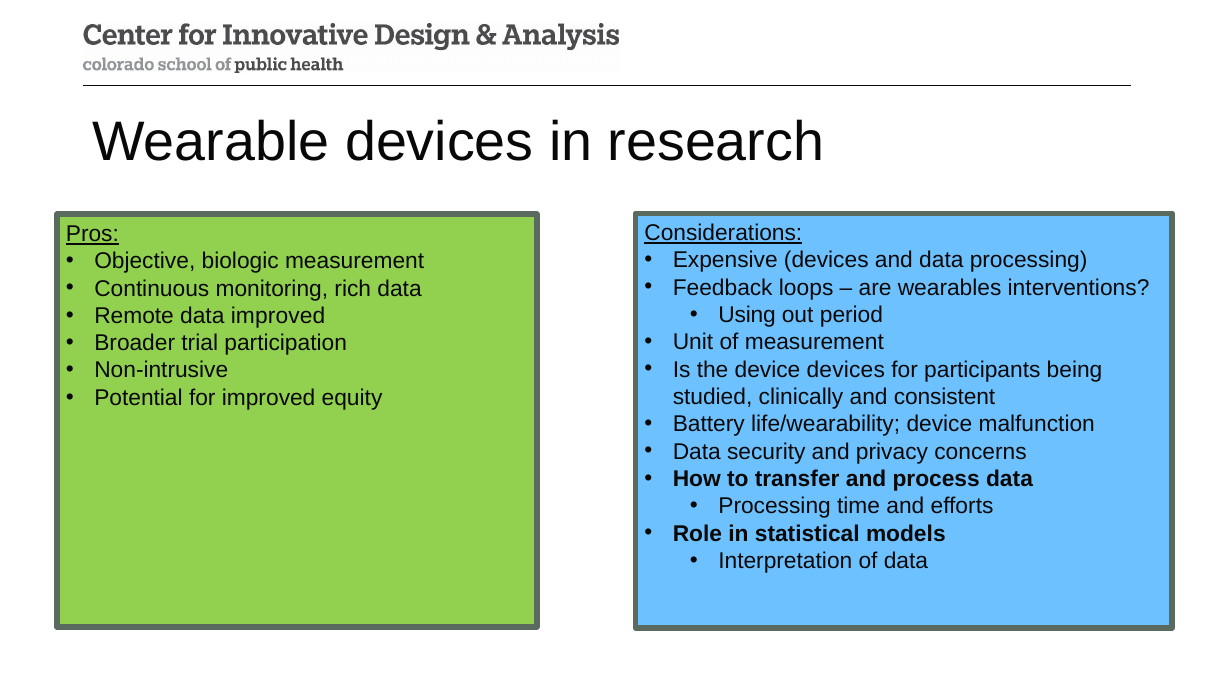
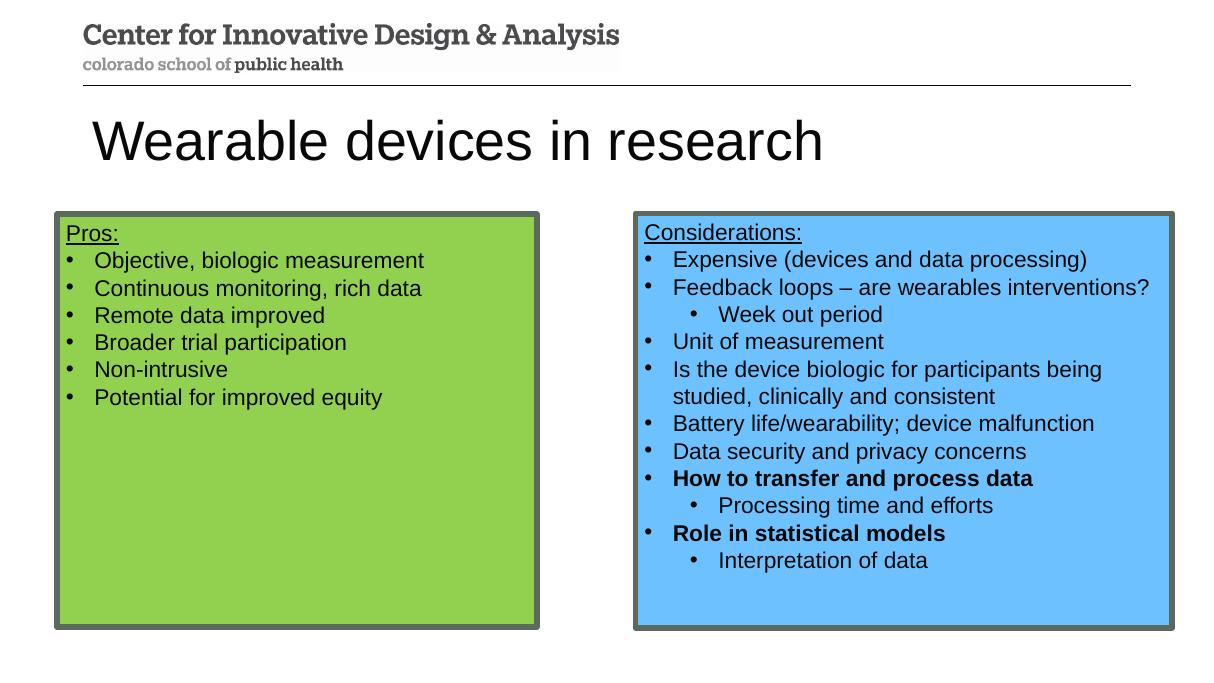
Using: Using -> Week (747, 315)
device devices: devices -> biologic (846, 370)
